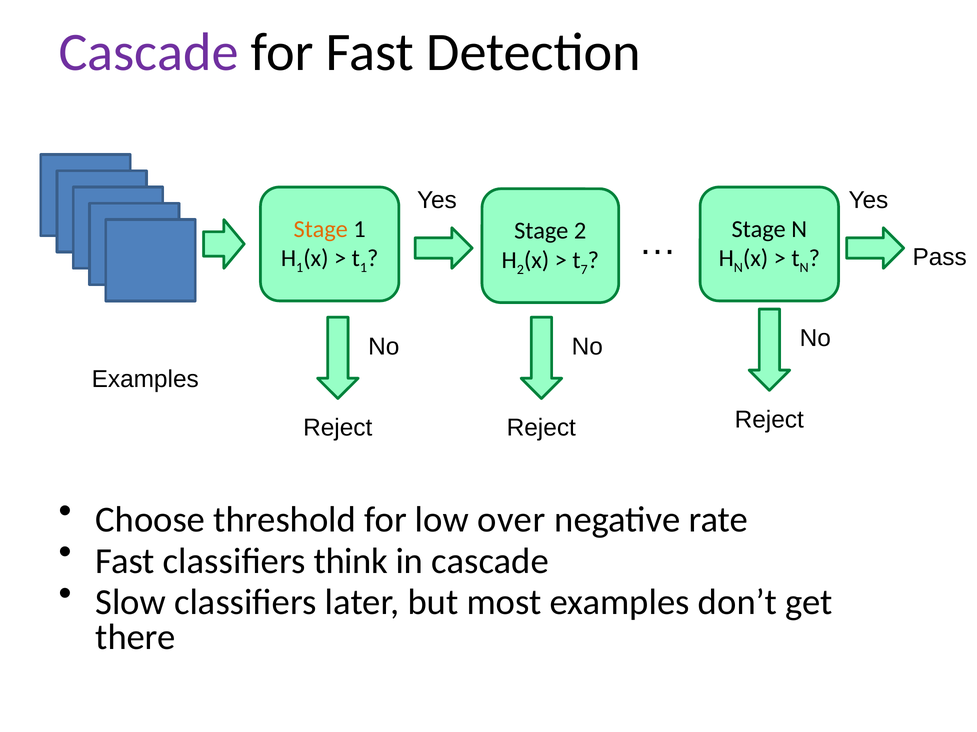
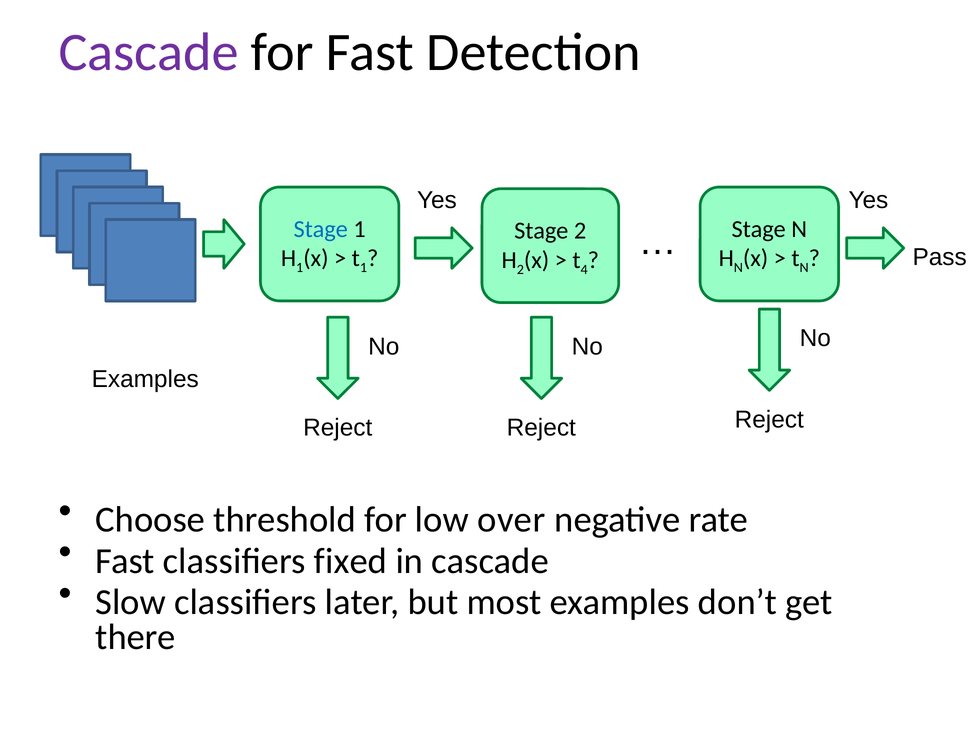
Stage colour: orange -> blue (321, 229)
7: 7 -> 4 (584, 270)
think: think -> fixed (351, 562)
